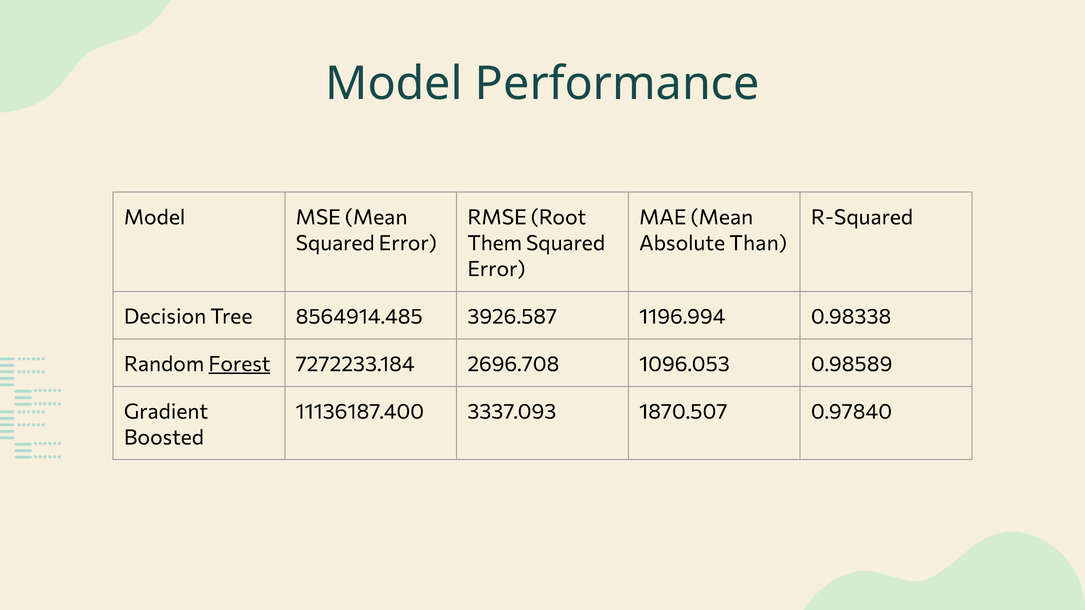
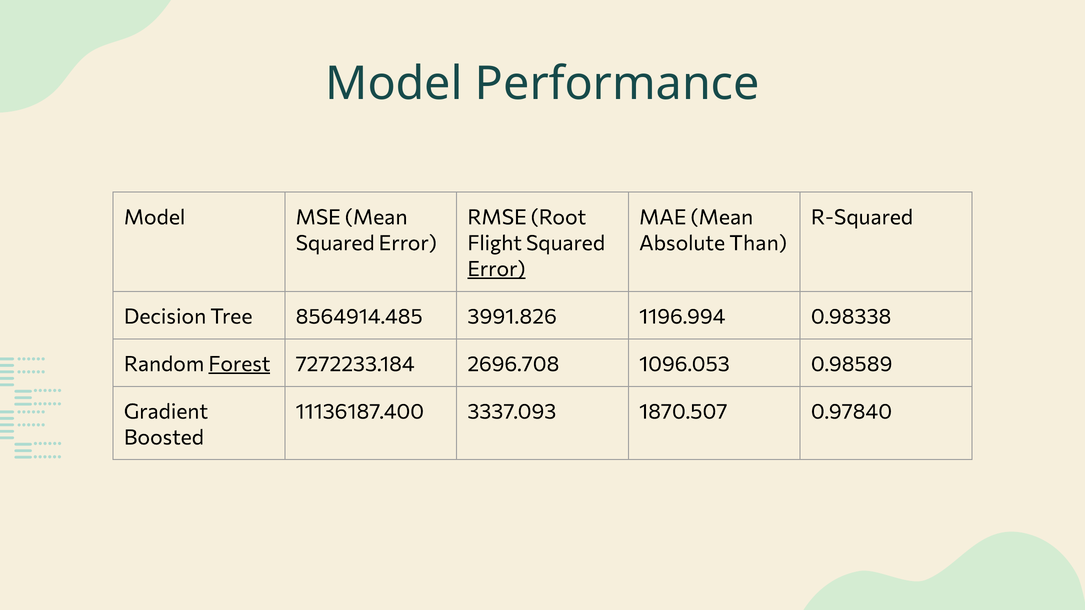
Them: Them -> Flight (495, 243)
Error underline: none -> present (496, 269)
3926.587: 3926.587 -> 3991.826 (512, 317)
